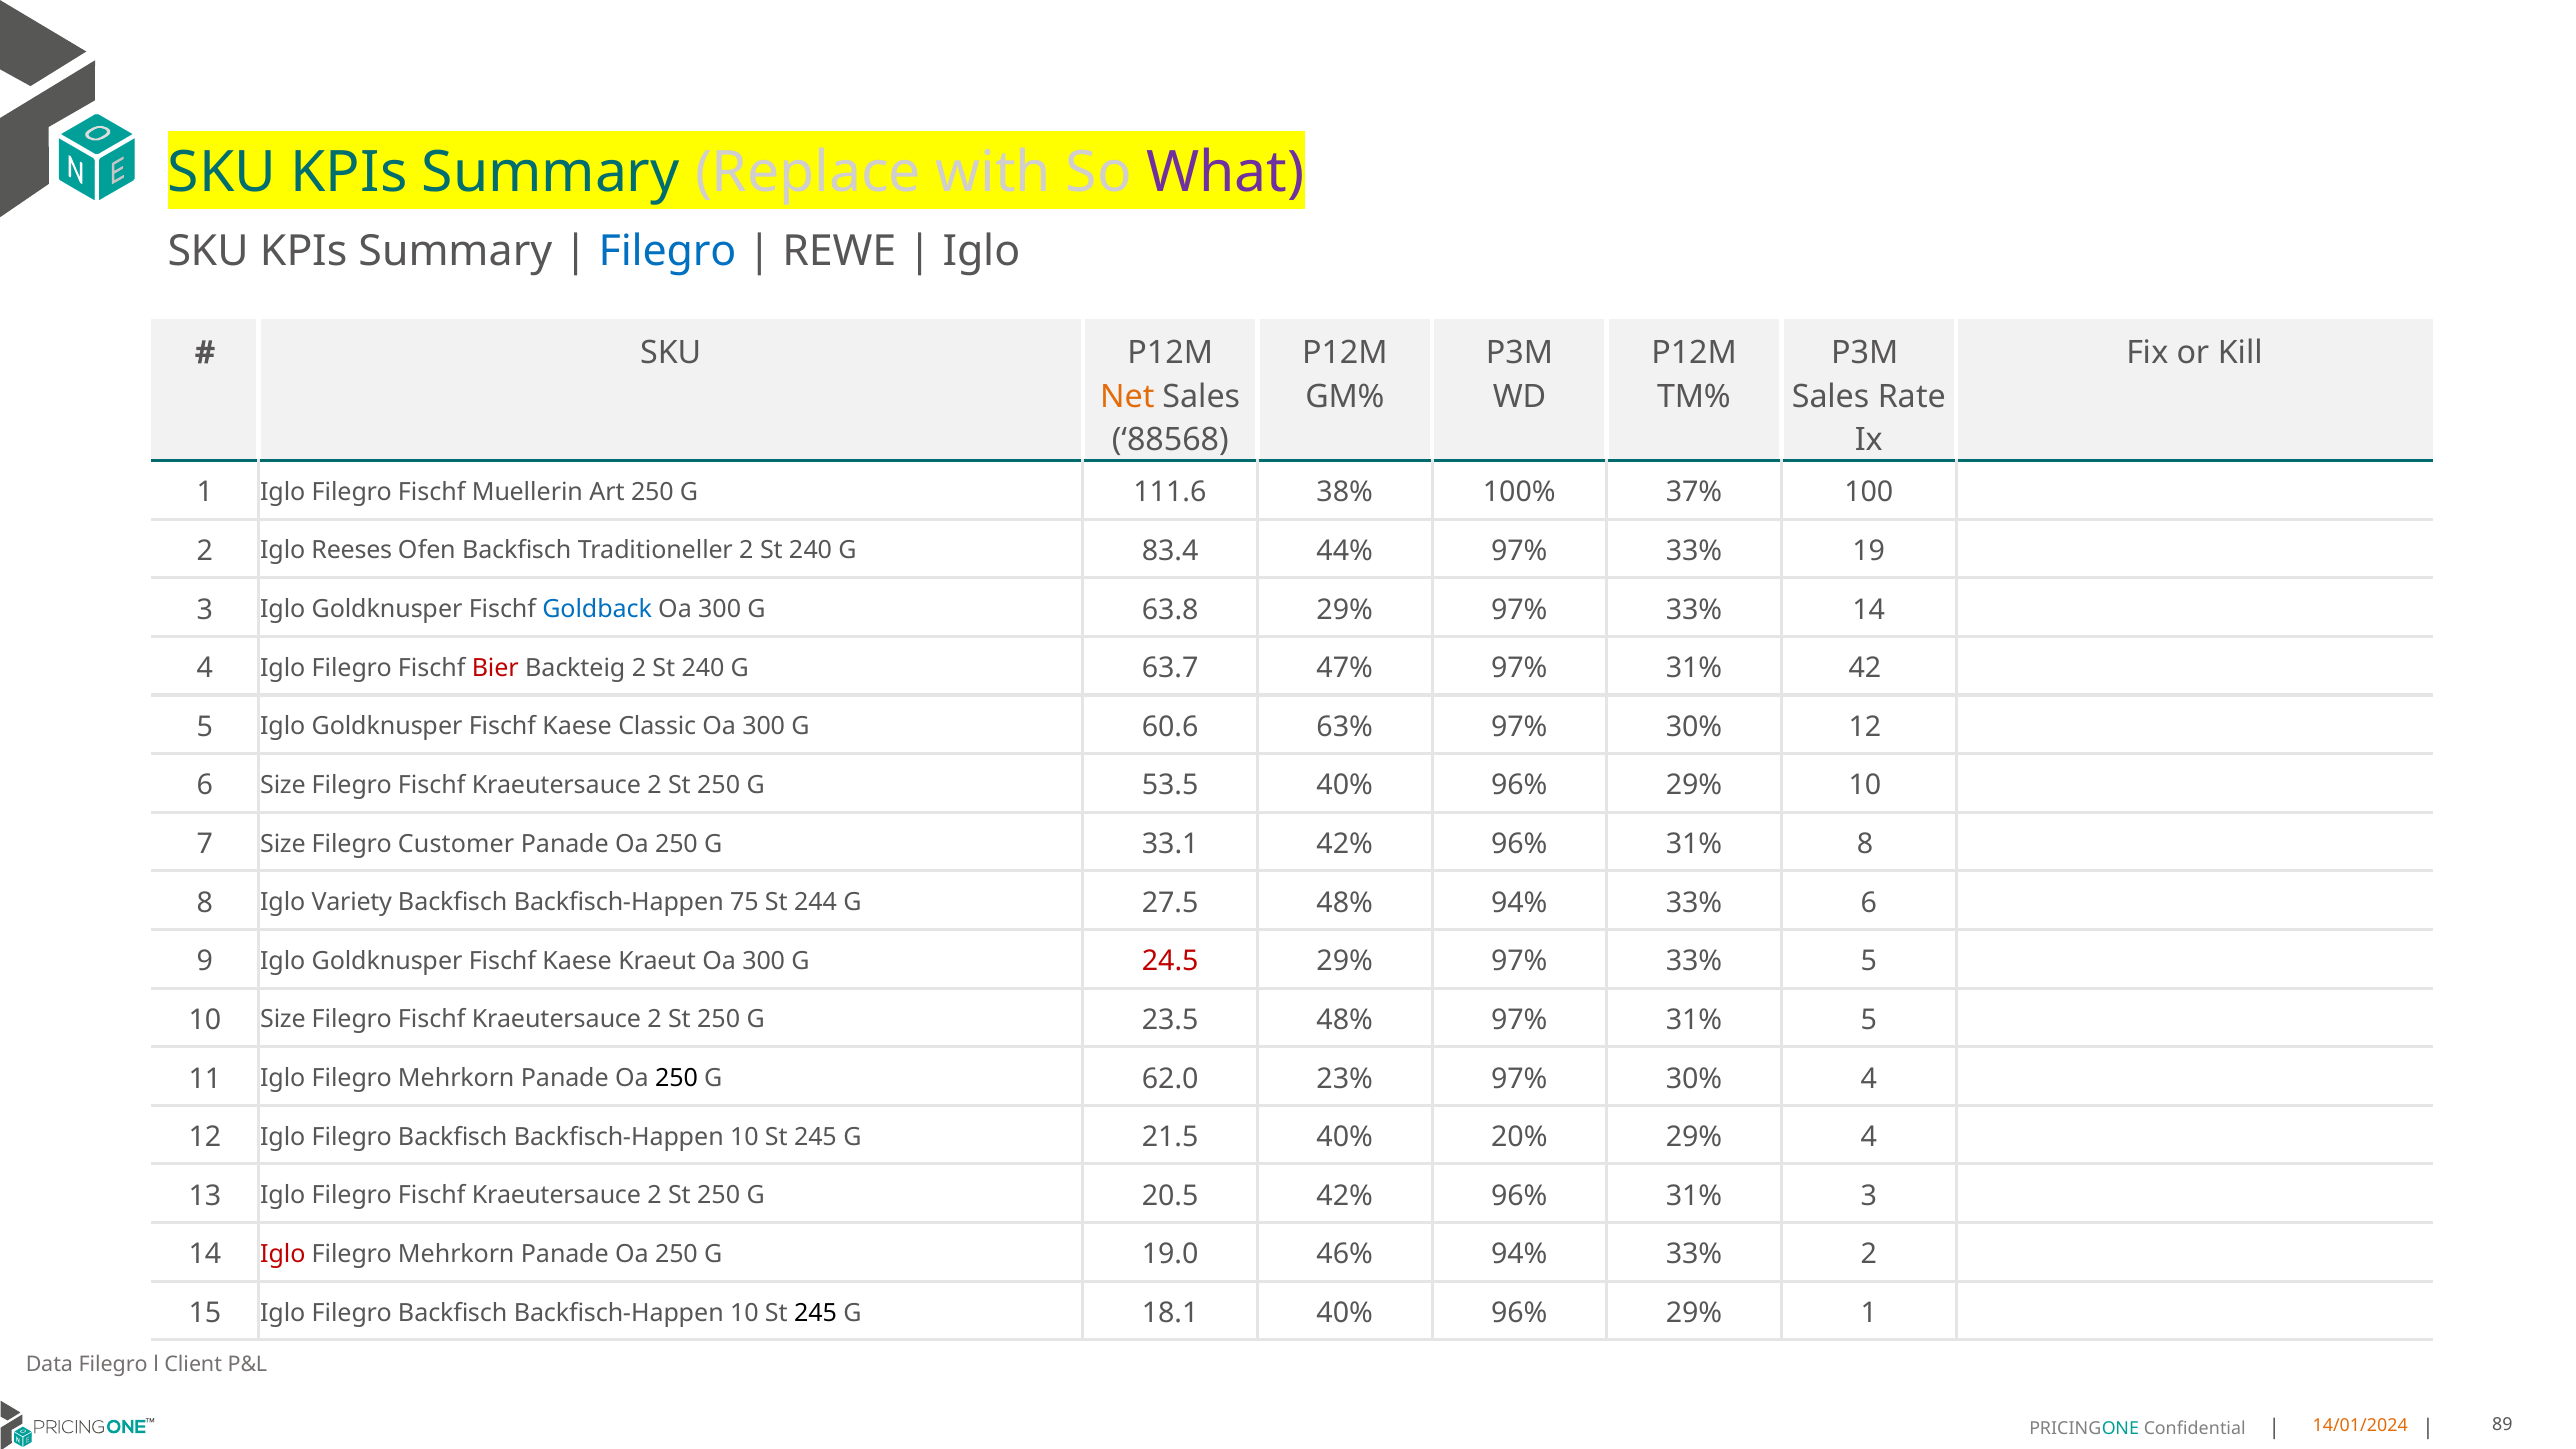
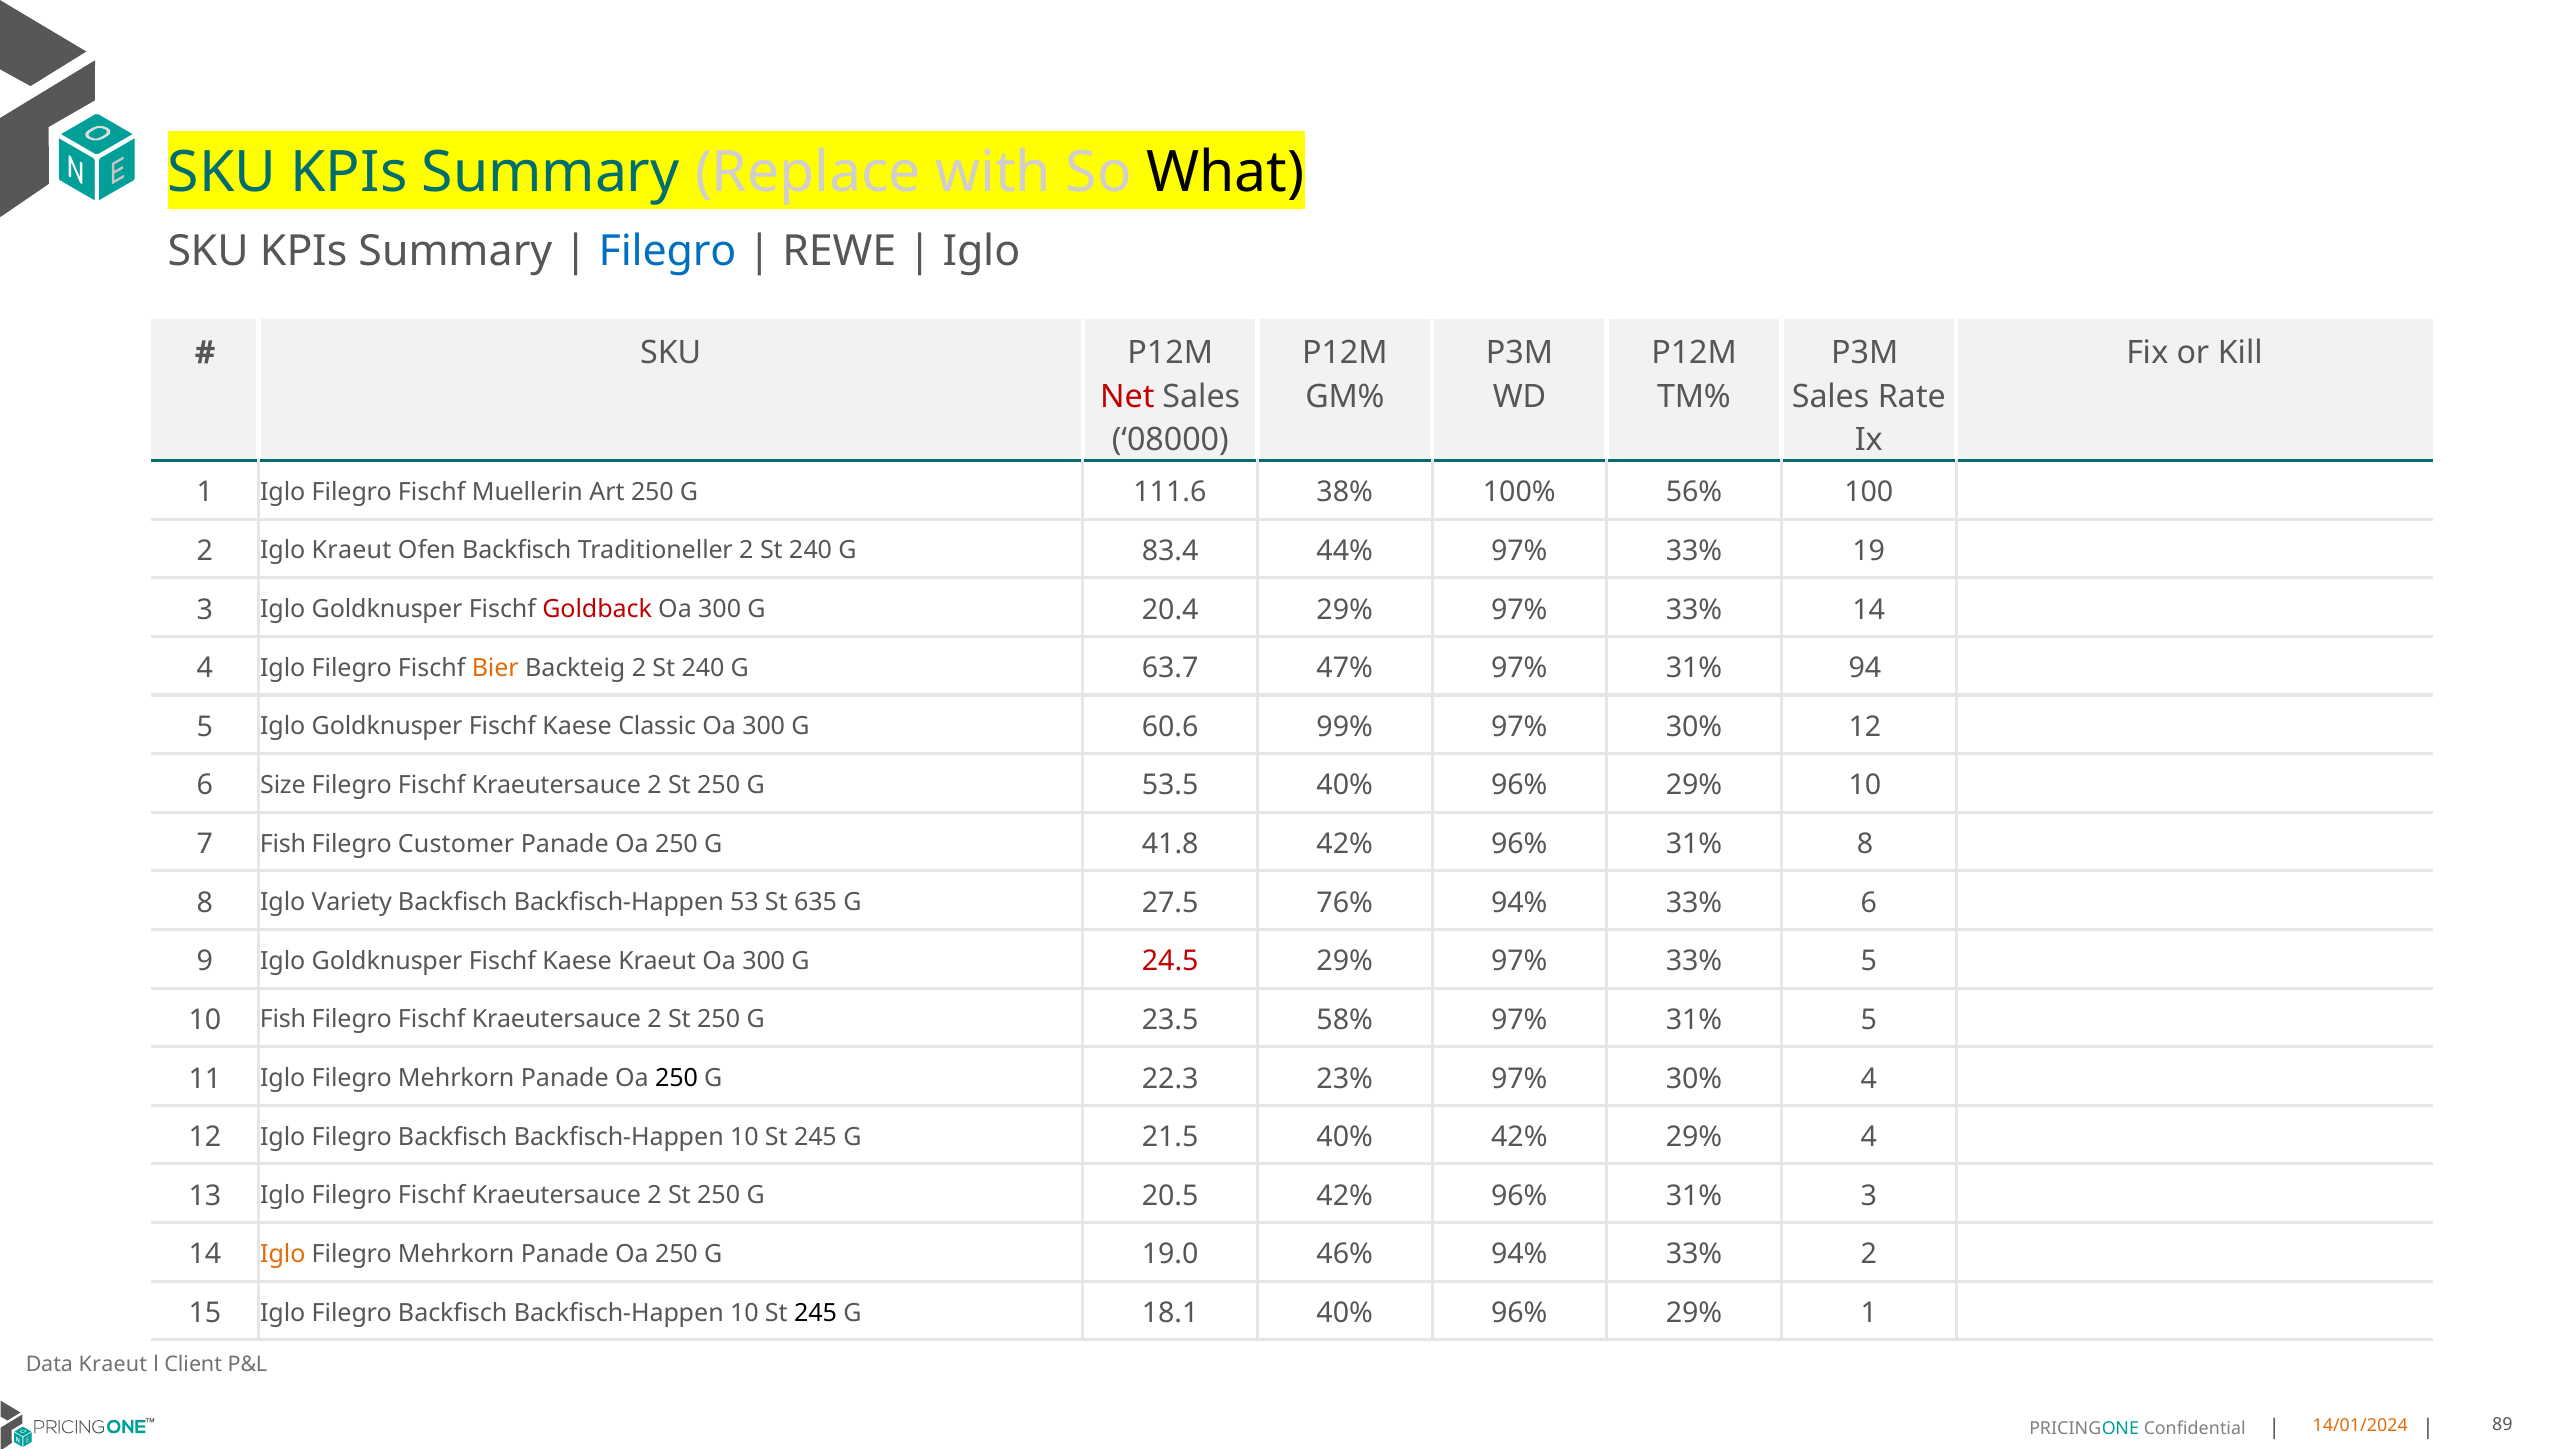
What colour: purple -> black (1226, 173)
Net colour: orange -> red (1127, 397)
88568: 88568 -> 08000 (1170, 440)
37%: 37% -> 56% (1694, 492)
Iglo Reeses: Reeses -> Kraeut (352, 551)
Goldback colour: blue -> red (597, 609)
63.8: 63.8 -> 20.4 (1170, 610)
Bier colour: red -> orange (495, 668)
42: 42 -> 94 (1865, 668)
63%: 63% -> 99% (1345, 727)
7 Size: Size -> Fish (283, 844)
33.1: 33.1 -> 41.8 (1170, 844)
75: 75 -> 53 (744, 902)
244: 244 -> 635 (815, 902)
27.5 48%: 48% -> 76% (1345, 903)
10 Size: Size -> Fish (283, 1020)
23.5 48%: 48% -> 58% (1345, 1020)
62.0: 62.0 -> 22.3 (1170, 1079)
40% 20%: 20% -> 42% (1519, 1137)
Iglo colour: red -> orange (283, 1254)
Data Filegro: Filegro -> Kraeut (113, 1365)
